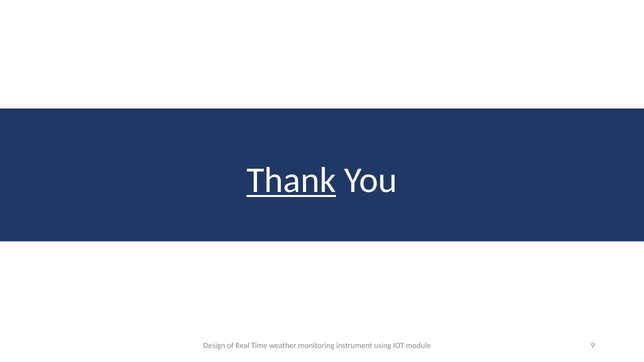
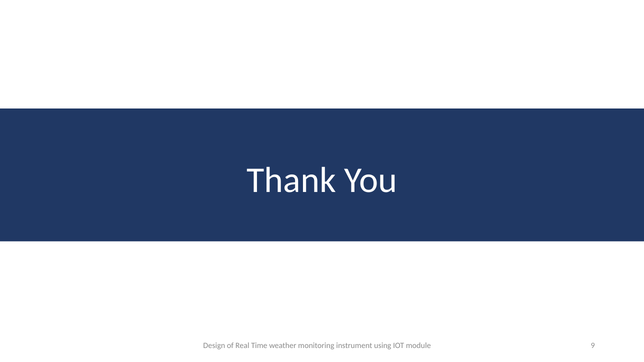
Thank underline: present -> none (291, 181)
